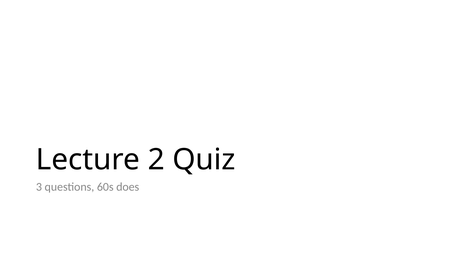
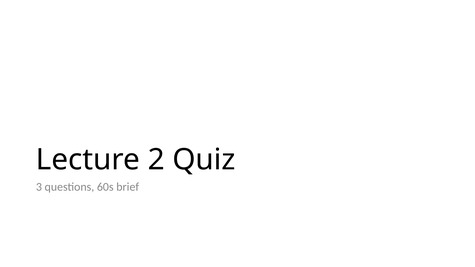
does: does -> brief (128, 187)
